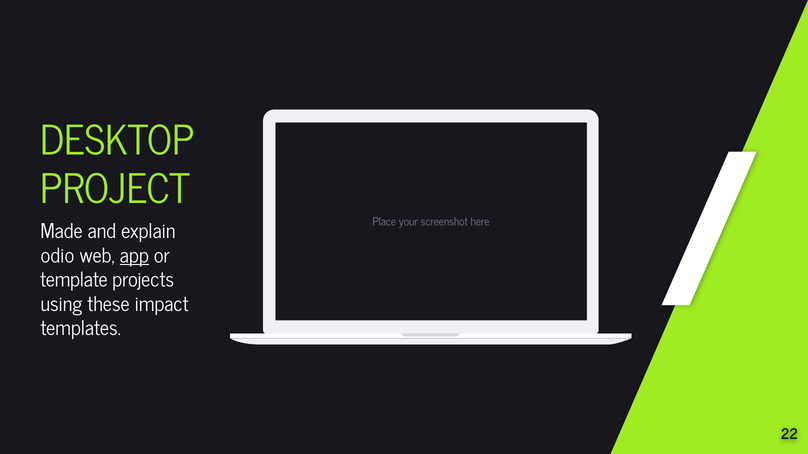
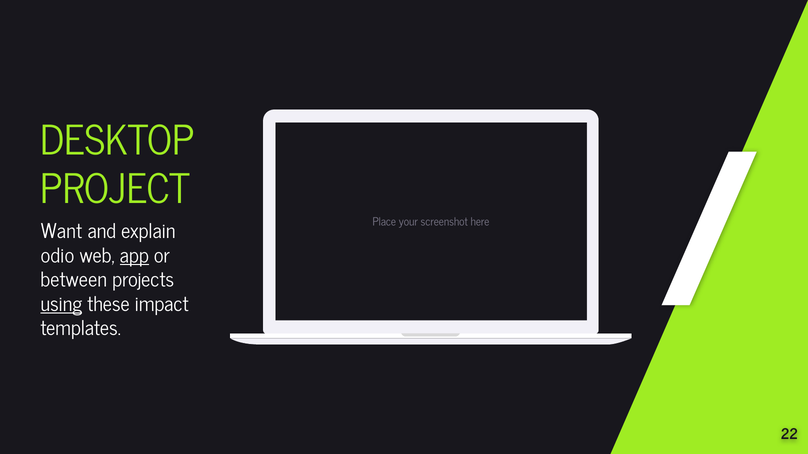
Made: Made -> Want (61, 232)
template: template -> between (74, 280)
using underline: none -> present (61, 305)
